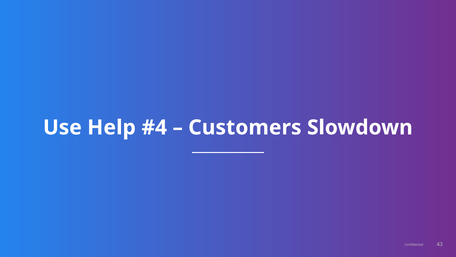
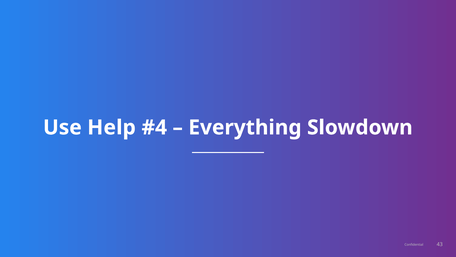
Customers: Customers -> Everything (245, 127)
